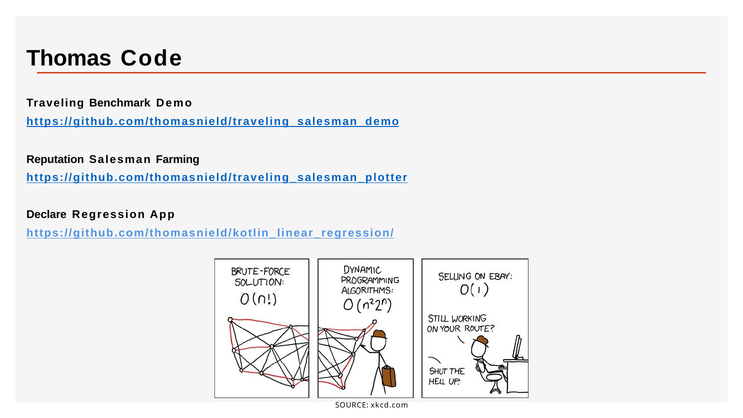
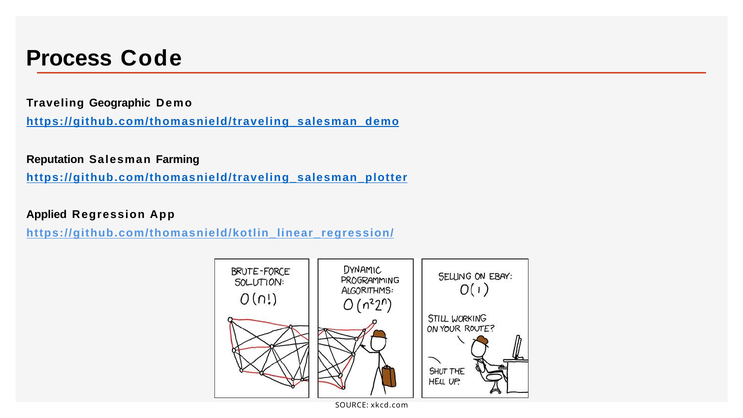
Thomas: Thomas -> Process (69, 58)
Benchmark: Benchmark -> Geographic (120, 103)
Declare: Declare -> Applied (47, 215)
